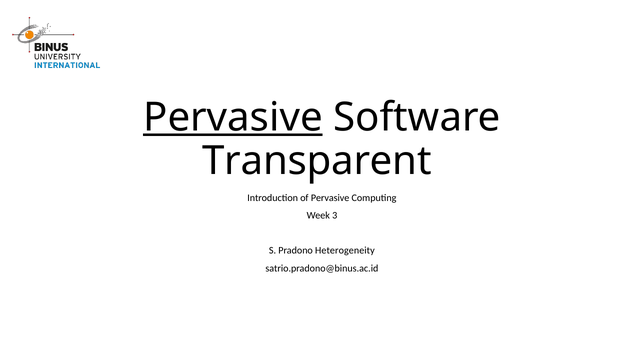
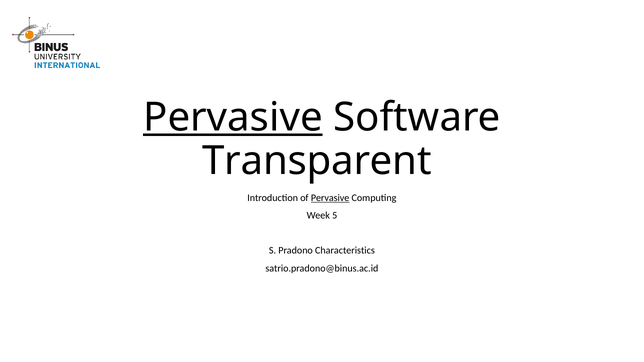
Pervasive underline: none -> present (330, 198)
3: 3 -> 5 (335, 216)
Heterogeneity: Heterogeneity -> Characteristics (345, 251)
